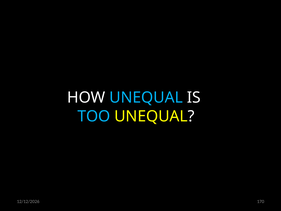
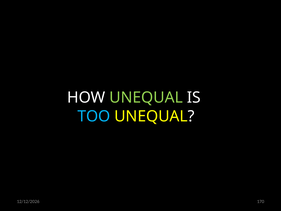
UNEQUAL colour: light blue -> light green (146, 97)
